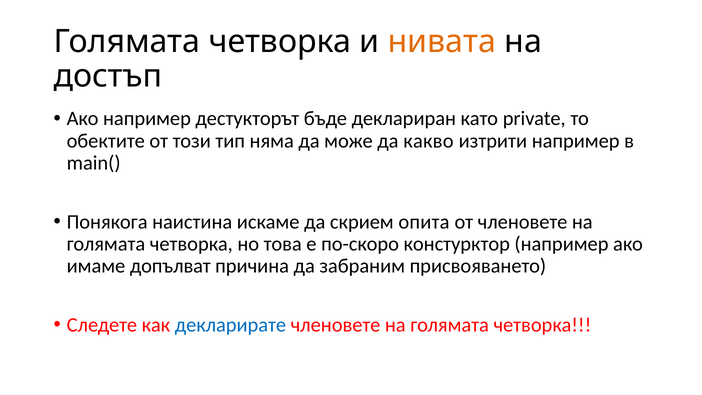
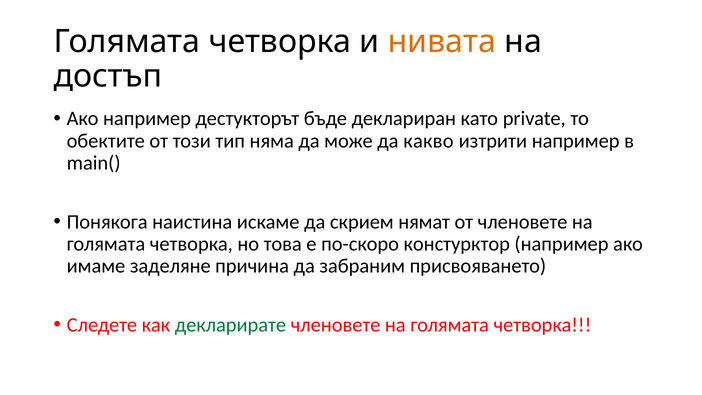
опита: опита -> нямат (424, 222)
допълват: допълват -> заделяне (170, 266)
декларирате colour: blue -> green (230, 325)
